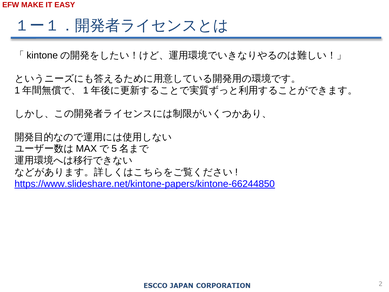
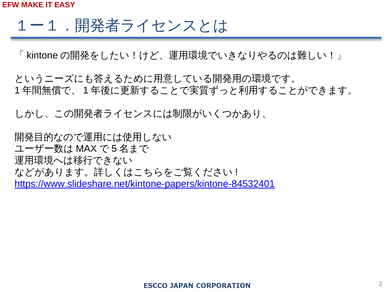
https://www.slideshare.net/kintone-papers/kintone-66244850: https://www.slideshare.net/kintone-papers/kintone-66244850 -> https://www.slideshare.net/kintone-papers/kintone-84532401 (145, 184)
